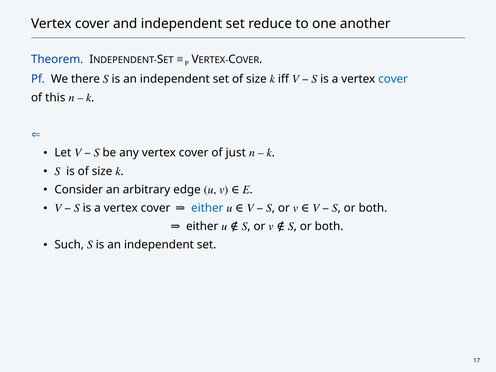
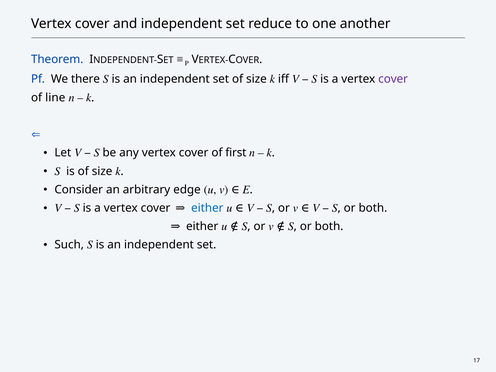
cover colour: blue -> purple (393, 79)
this: this -> line (55, 98)
just: just -> first (236, 153)
